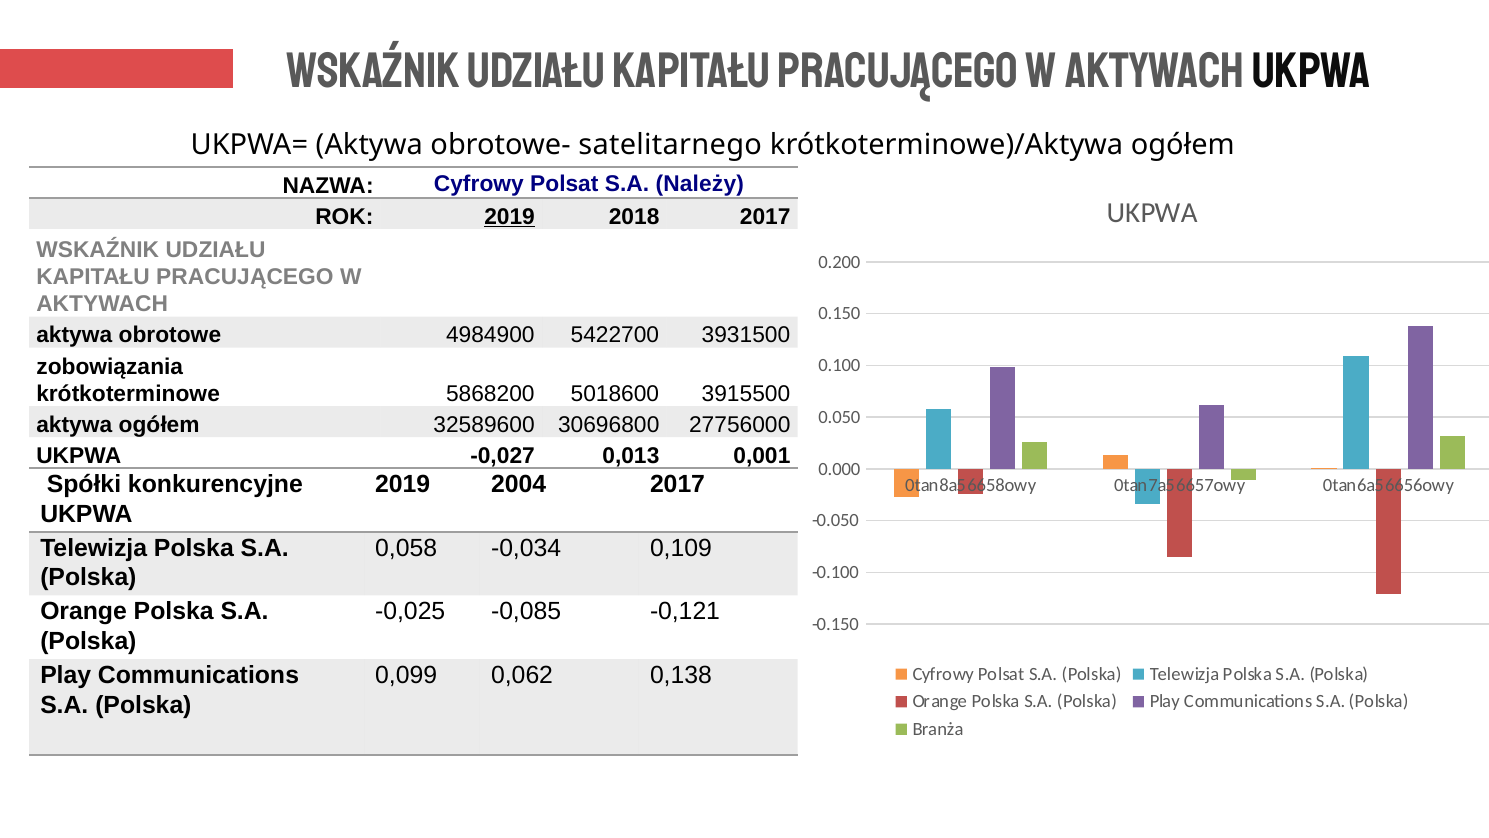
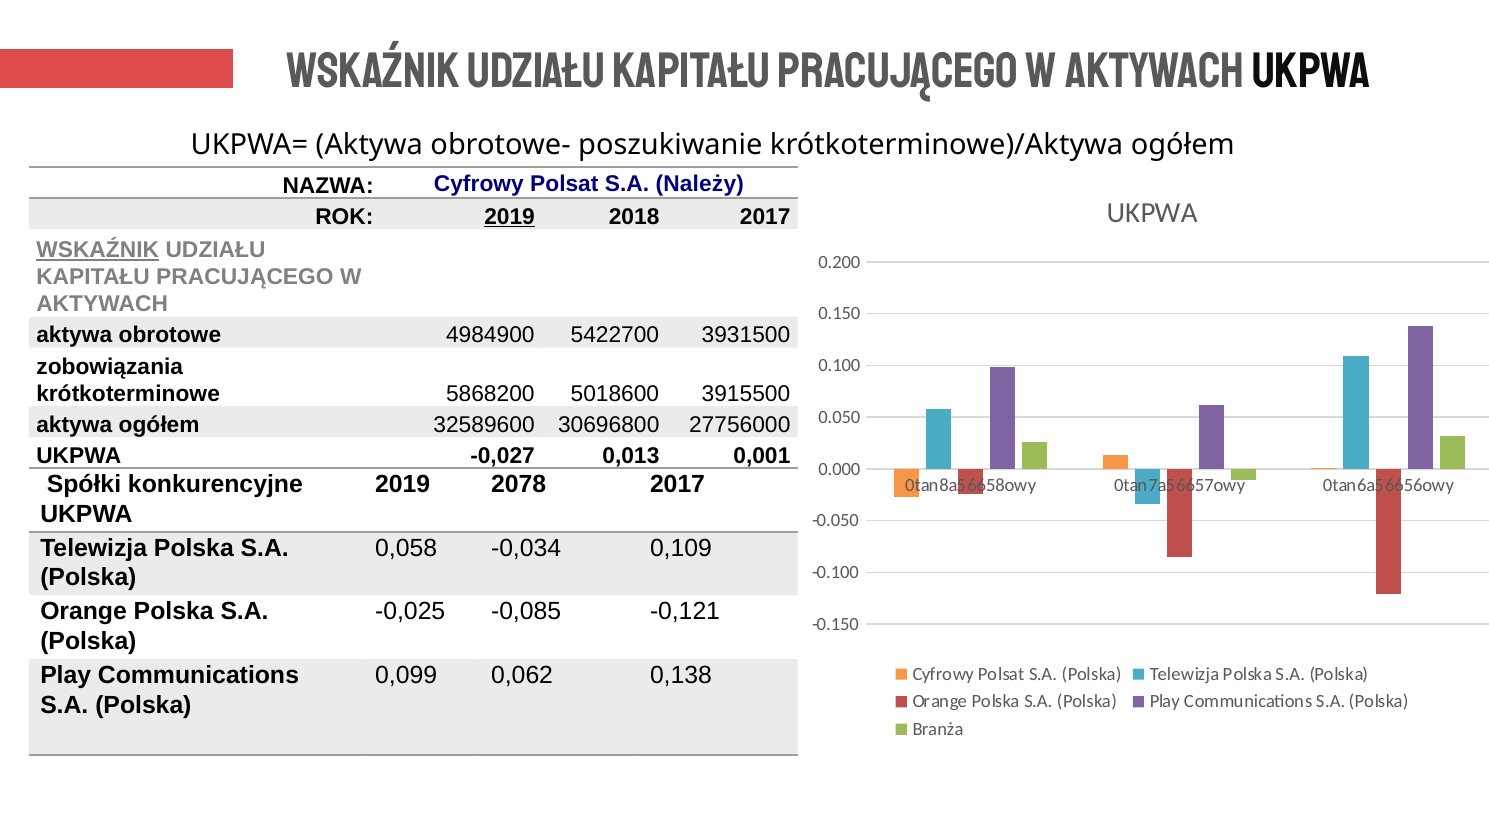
satelitarnego: satelitarnego -> poszukiwanie (670, 145)
WSKAŹNIK underline: none -> present (98, 250)
2004: 2004 -> 2078 (519, 484)
